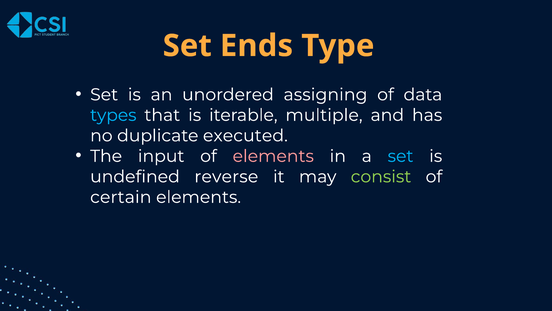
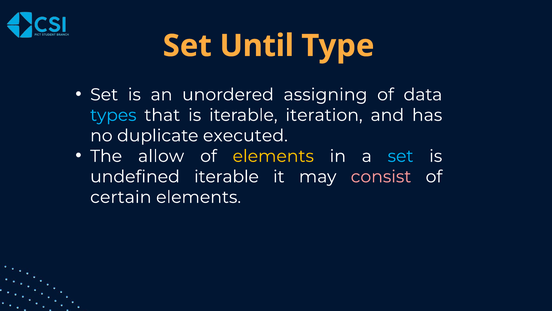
Ends: Ends -> Until (257, 46)
multiple: multiple -> iteration (324, 115)
input: input -> allow (161, 156)
elements colour: pink -> yellow (273, 156)
undefined reverse: reverse -> iterable (226, 176)
consist colour: light green -> pink (381, 176)
